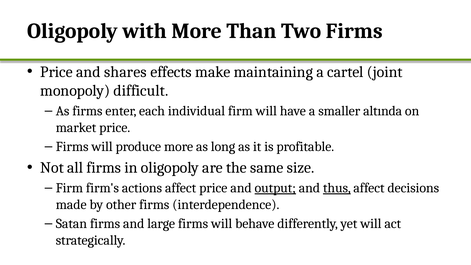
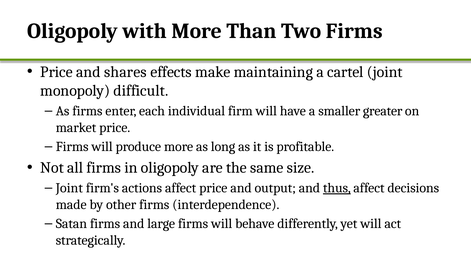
altında: altında -> greater (383, 111)
Firm: Firm -> Joint (69, 188)
output underline: present -> none (275, 188)
